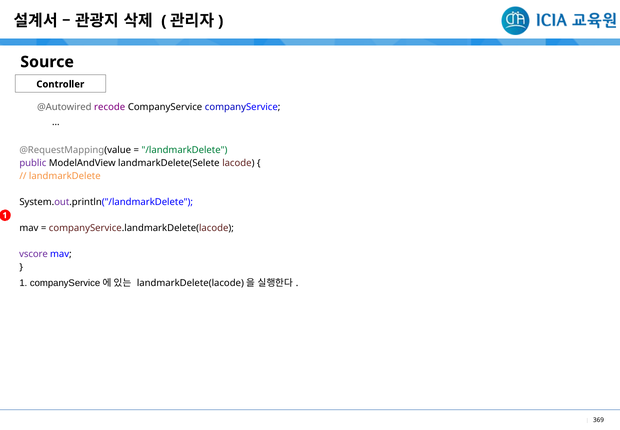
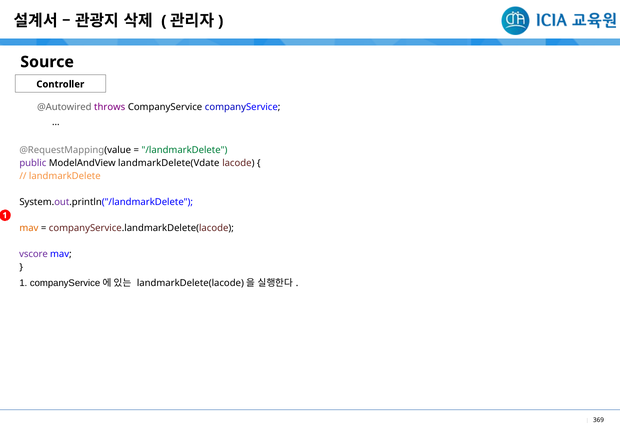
recode: recode -> throws (110, 107)
landmarkDelete(Selete: landmarkDelete(Selete -> landmarkDelete(Vdate (169, 163)
mav colour: black -> orange (29, 228)
